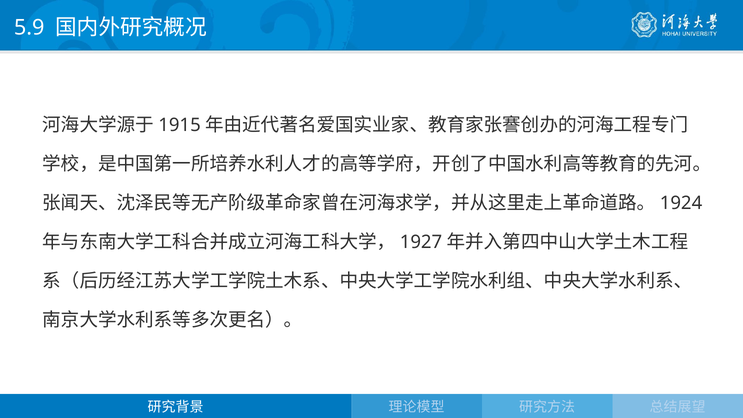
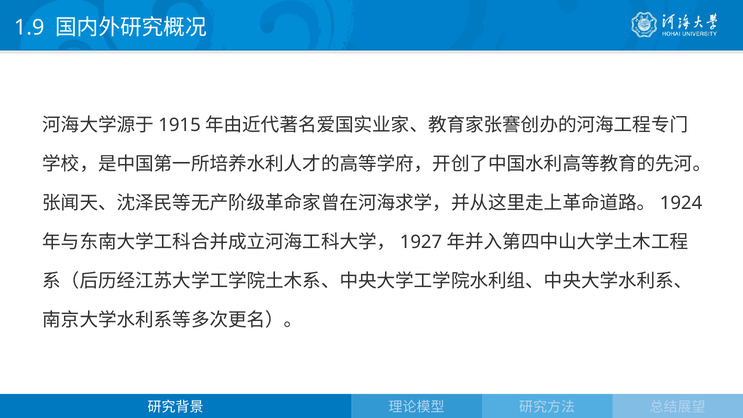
5.9: 5.9 -> 1.9 (29, 28)
